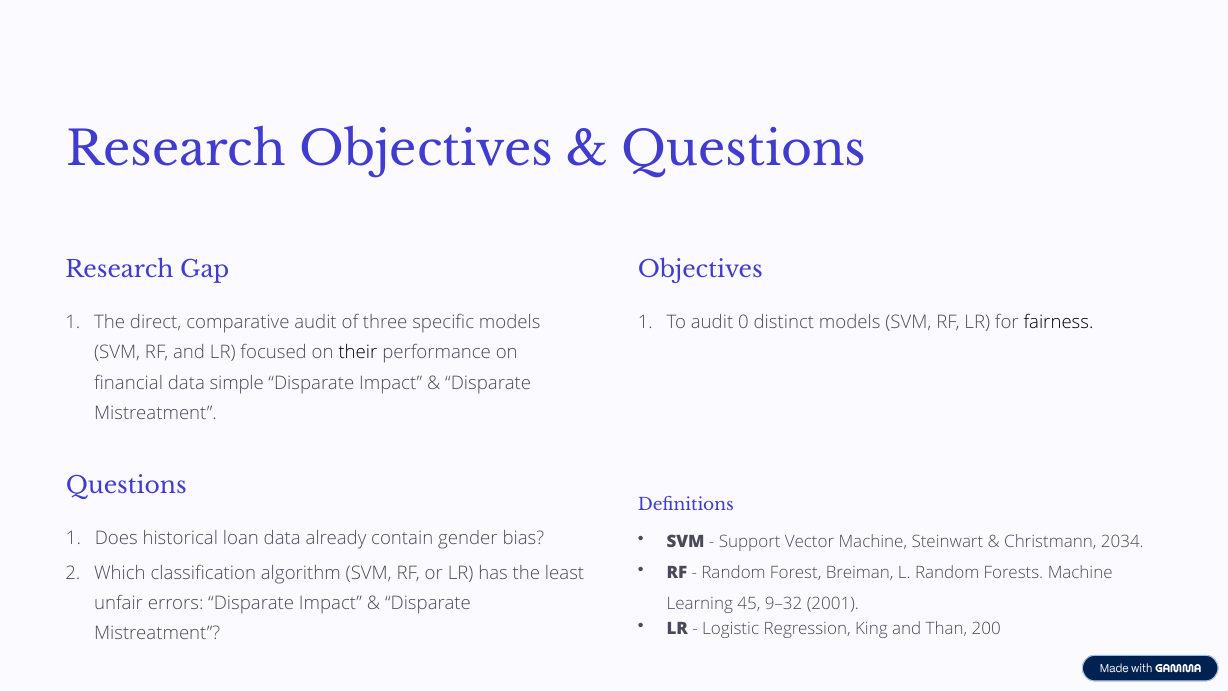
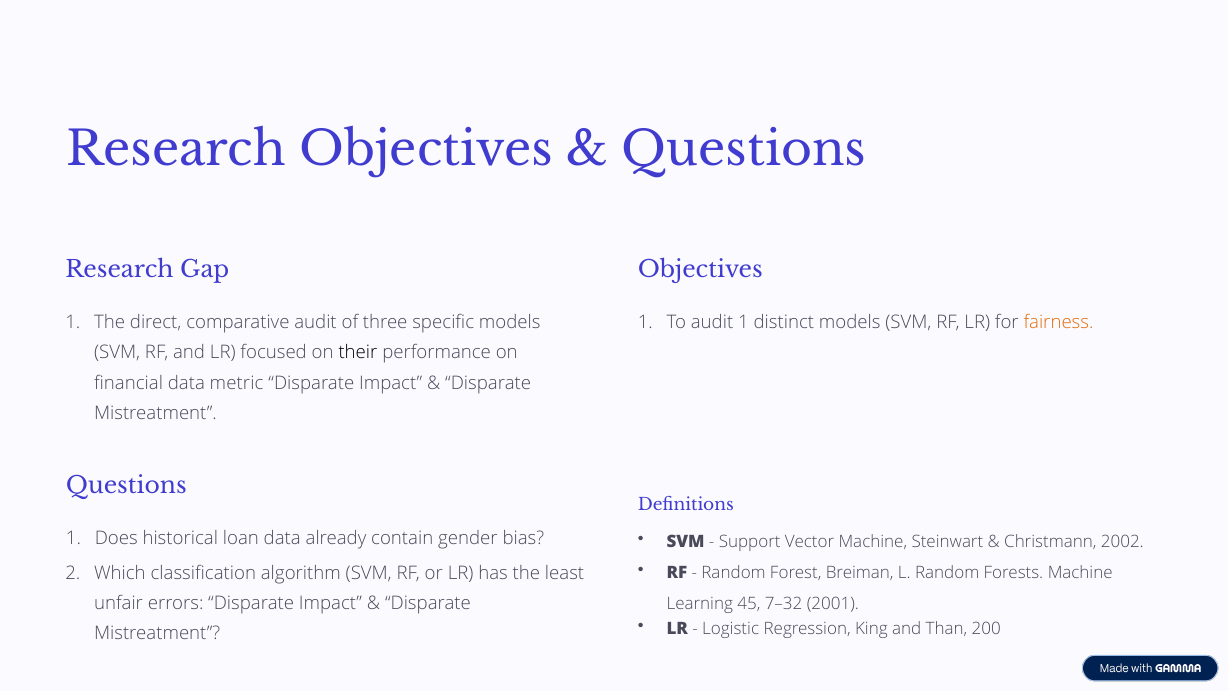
audit 0: 0 -> 1 (743, 322)
fairness colour: black -> orange (1059, 322)
simple: simple -> metric (237, 383)
2034: 2034 -> 2002 (1122, 542)
9–32: 9–32 -> 7–32 (784, 603)
